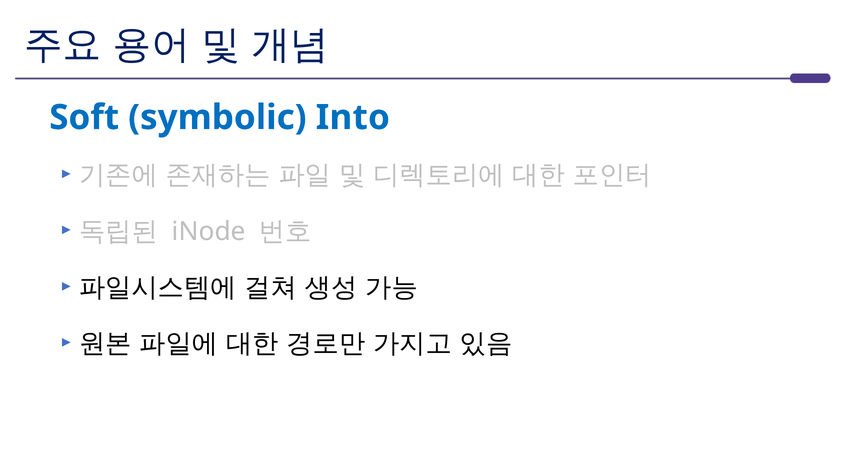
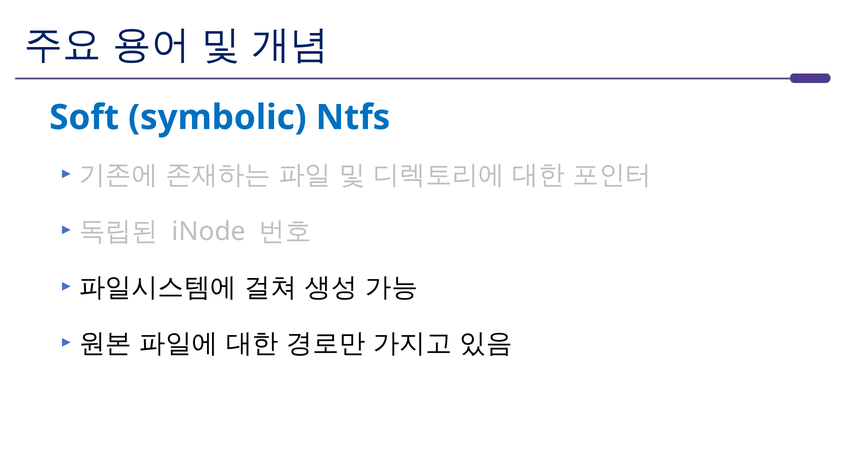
Into: Into -> Ntfs (353, 118)
